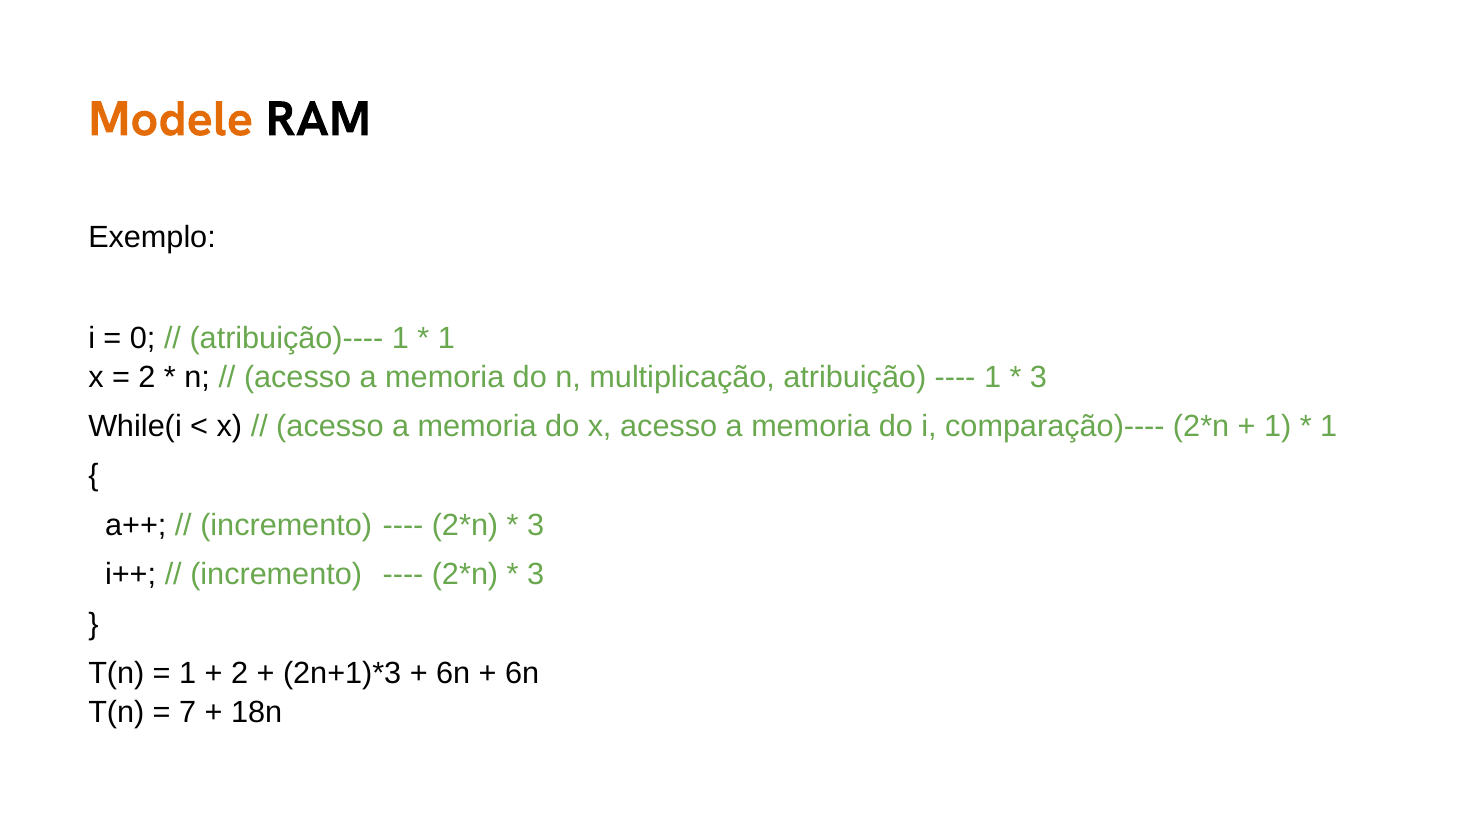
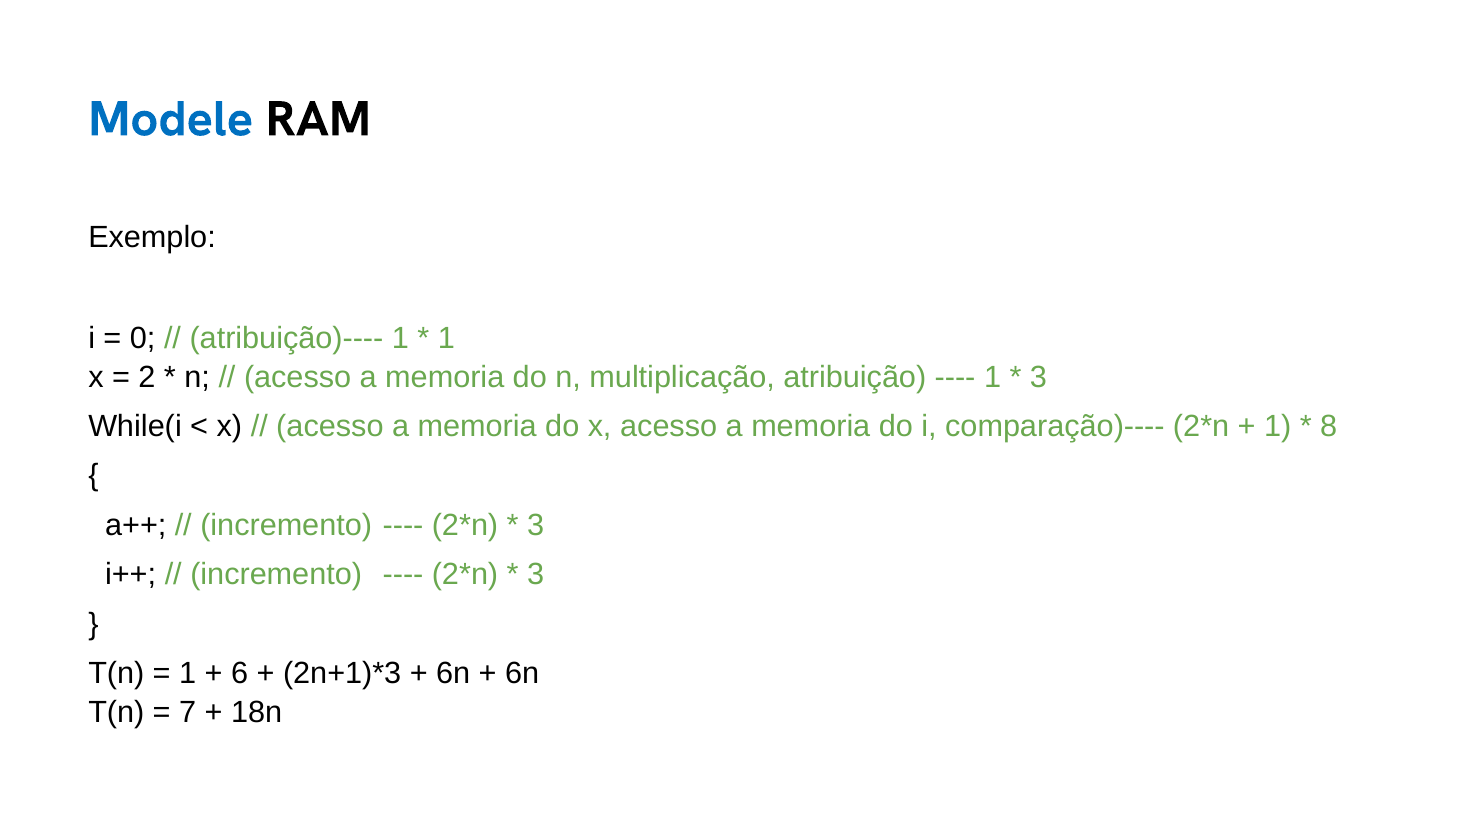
Modele colour: orange -> blue (171, 119)
1: 1 -> 8 (1329, 426)
2: 2 -> 6 (240, 673)
